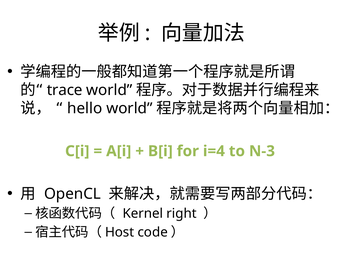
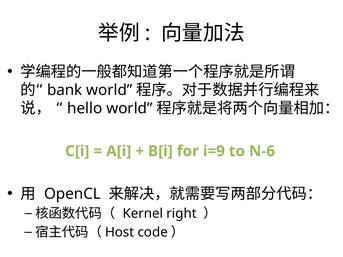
trace: trace -> bank (65, 90)
i=4: i=4 -> i=9 (214, 151)
N-3: N-3 -> N-6 (262, 151)
